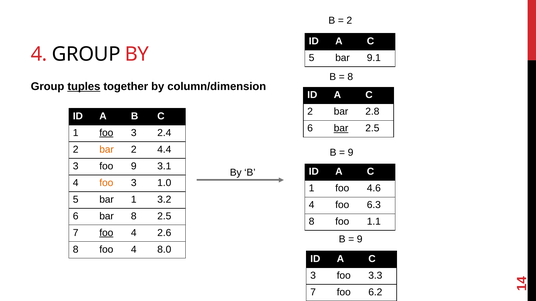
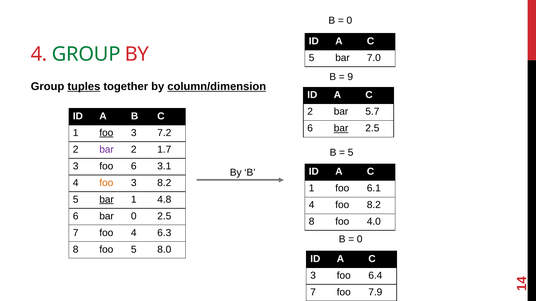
2: 2 -> 0 (349, 21)
GROUP colour: black -> green (86, 54)
9.1: 9.1 -> 7.0 (374, 58)
8: 8 -> 9 (350, 77)
column/dimension underline: none -> present (217, 87)
2.8: 2.8 -> 5.7 (372, 112)
2.4: 2.4 -> 7.2 (164, 133)
bar colour: orange -> purple (107, 150)
4.4: 4.4 -> 1.7 (164, 150)
9: 9 -> 5 (351, 153)
foo 9: 9 -> 6 (134, 166)
3 1.0: 1.0 -> 8.2 (164, 183)
4.6: 4.6 -> 6.1 (374, 189)
bar underline: none -> present (107, 200)
3.2: 3.2 -> 4.8 (164, 200)
foo 6.3: 6.3 -> 8.2 (374, 205)
bar 8: 8 -> 0 (134, 216)
1.1: 1.1 -> 4.0 (374, 222)
foo underline: present -> none (106, 233)
2.6: 2.6 -> 6.3 (164, 233)
9: 9 -> 0 (360, 240)
8 foo 4: 4 -> 5 (134, 250)
3.3: 3.3 -> 6.4 (375, 276)
6.2: 6.2 -> 7.9 (375, 293)
